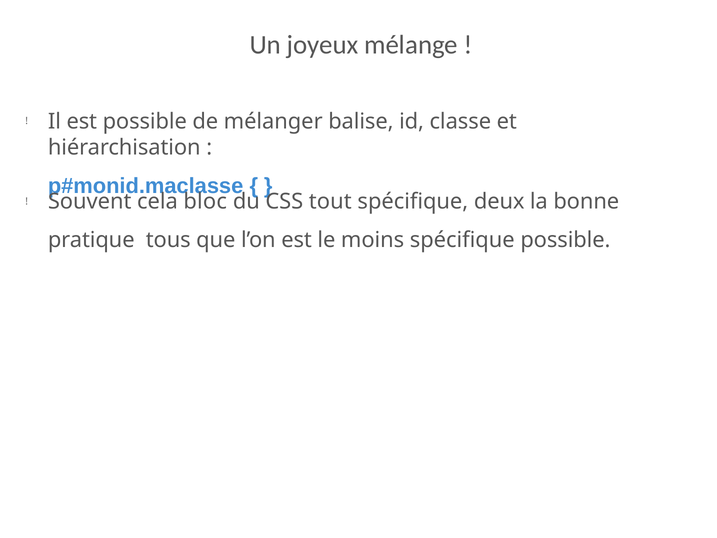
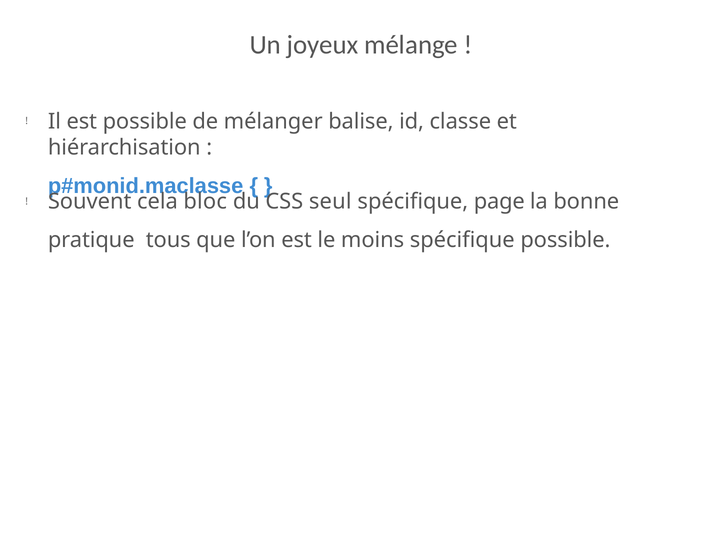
tout: tout -> seul (330, 202)
deux: deux -> page (499, 202)
